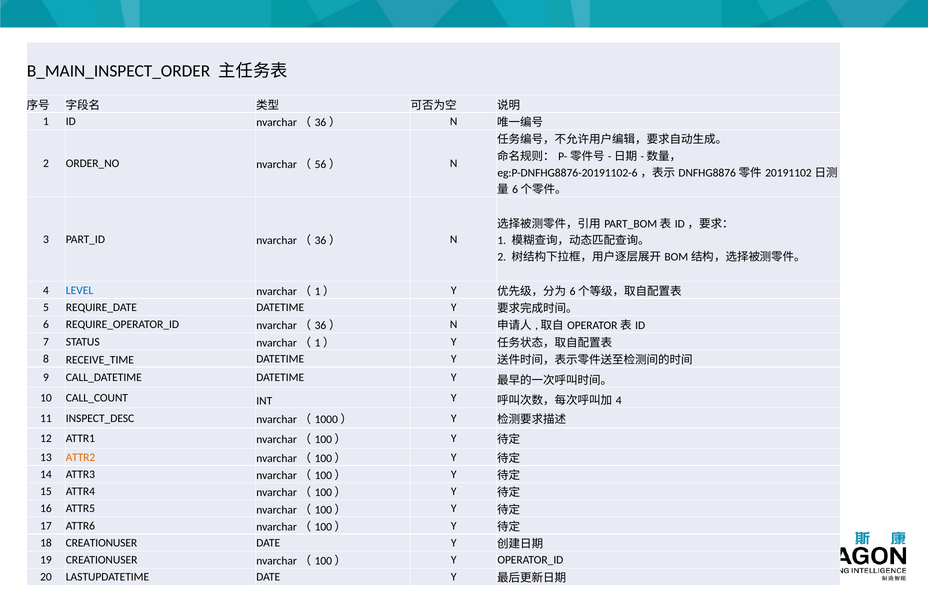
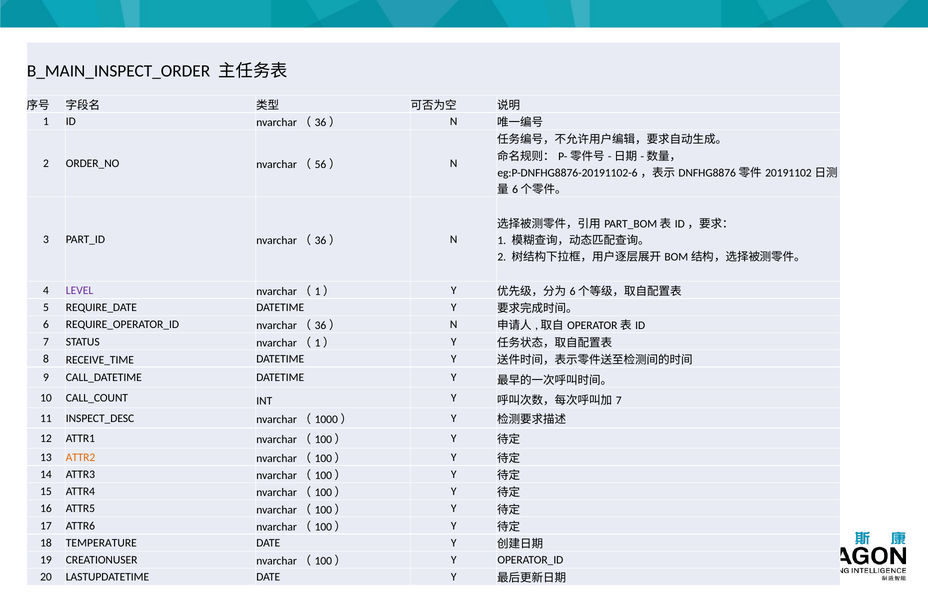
LEVEL colour: blue -> purple (80, 290)
4: 4 -> 7 (619, 400)
18 CREATIONUSER: CREATIONUSER -> TEMPERATURE (101, 543)
